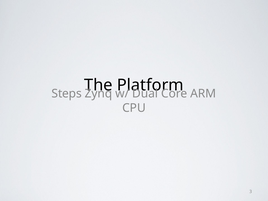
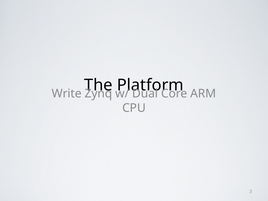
Steps: Steps -> Write (67, 94)
